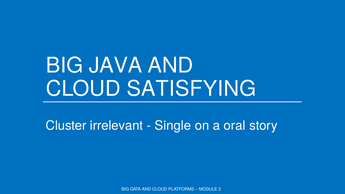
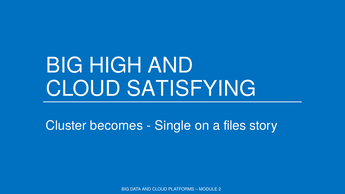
JAVA: JAVA -> HIGH (116, 65)
irrelevant: irrelevant -> becomes (116, 126)
oral: oral -> files (235, 126)
